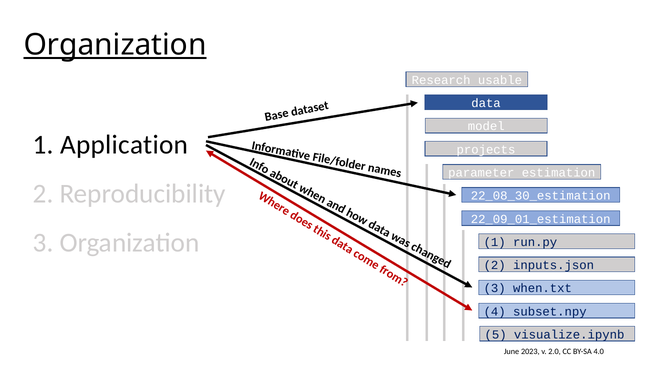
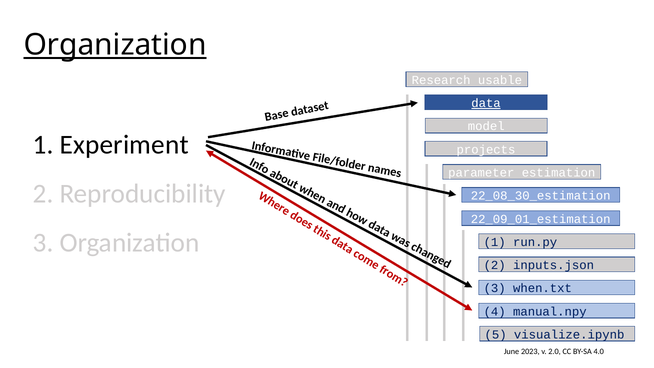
data underline: none -> present (486, 103)
Application: Application -> Experiment (124, 144)
subset.npy: subset.npy -> manual.npy (550, 311)
